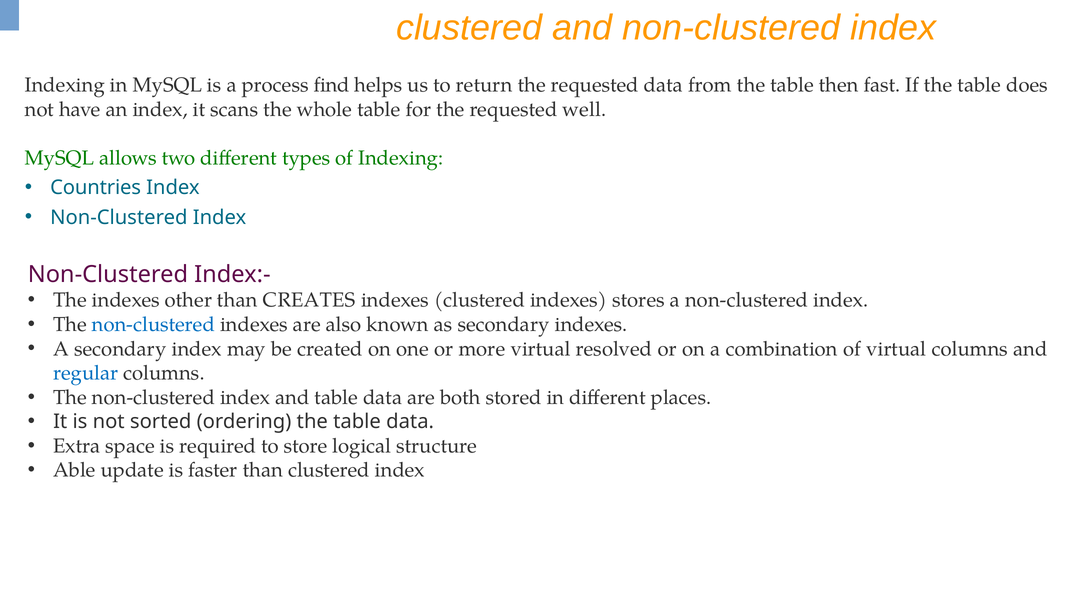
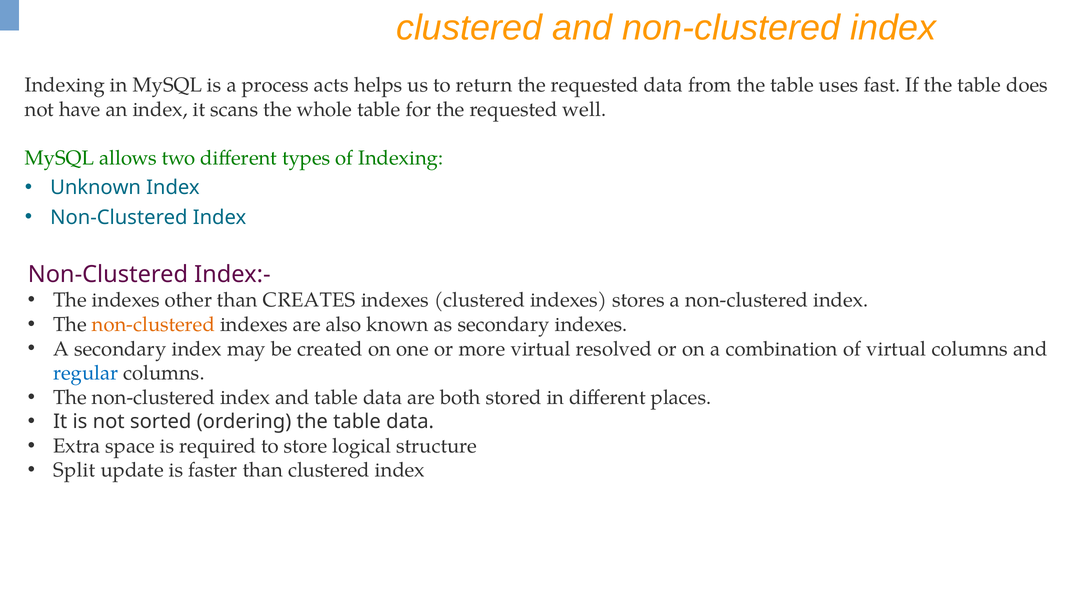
find: find -> acts (331, 85)
then: then -> uses (839, 85)
Countries: Countries -> Unknown (96, 188)
non-clustered colour: blue -> orange (153, 325)
Able: Able -> Split (74, 471)
